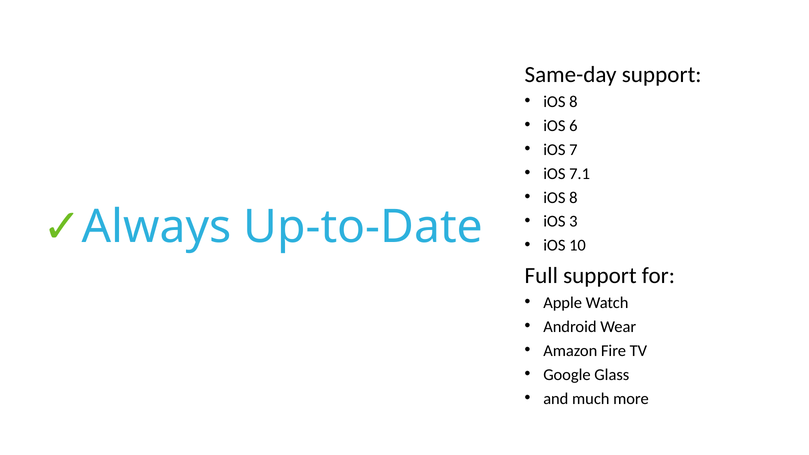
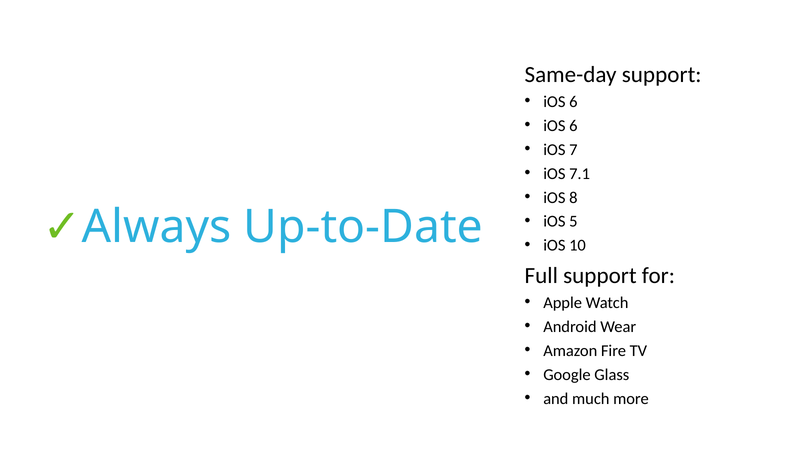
8: 8 -> 6 (573, 102)
3: 3 -> 5 (573, 222)
